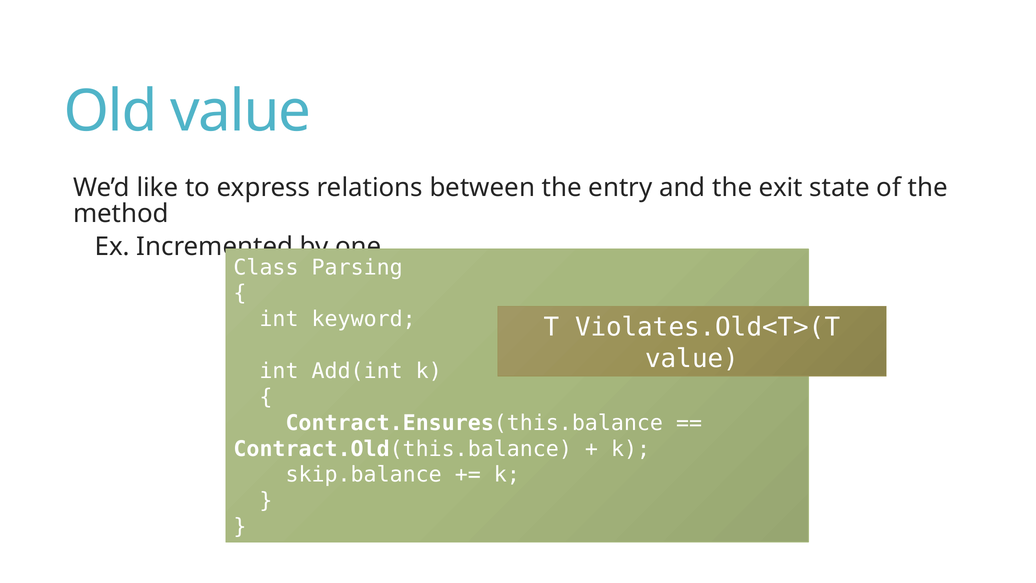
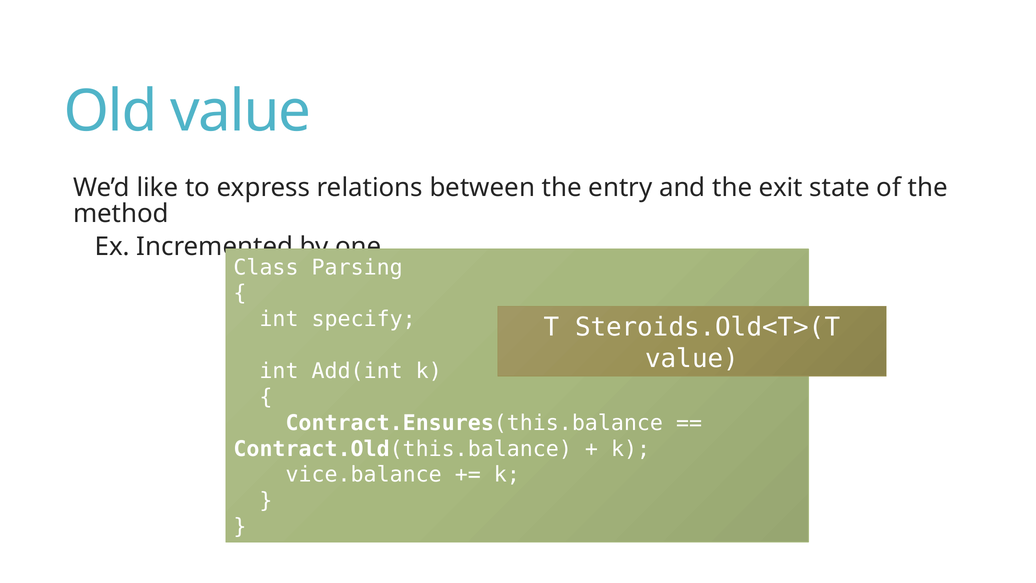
keyword: keyword -> specify (364, 319)
Violates.Old<T>(T: Violates.Old<T>(T -> Steroids.Old<T>(T (708, 327)
skip.balance: skip.balance -> vice.balance (364, 475)
